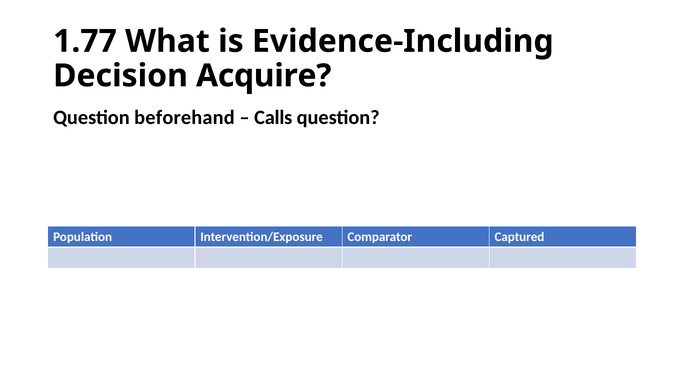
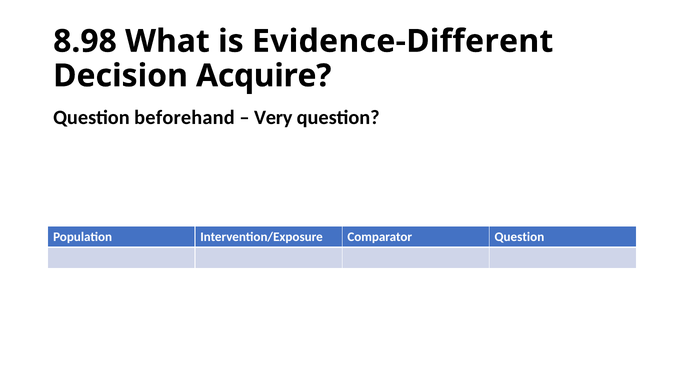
1.77: 1.77 -> 8.98 (85, 41)
Evidence-Including: Evidence-Including -> Evidence-Different (403, 41)
Calls: Calls -> Very (273, 118)
Comparator Captured: Captured -> Question (519, 237)
